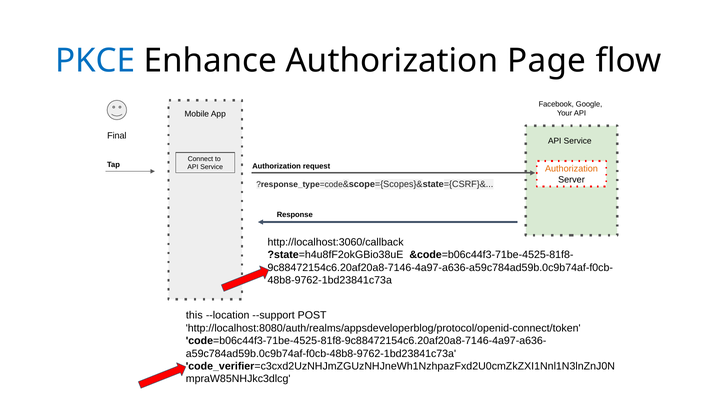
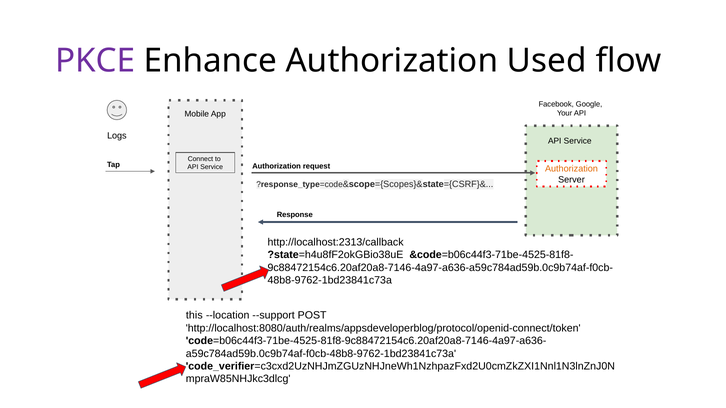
PKCE colour: blue -> purple (95, 61)
Page: Page -> Used (547, 61)
Final: Final -> Logs (117, 136)
http://localhost:3060/callback: http://localhost:3060/callback -> http://localhost:2313/callback (336, 242)
